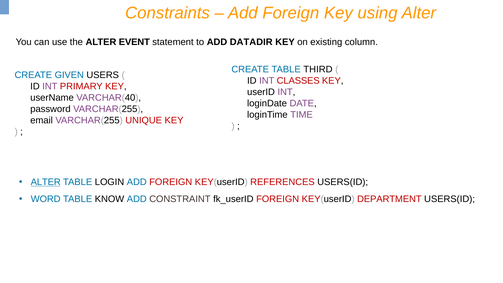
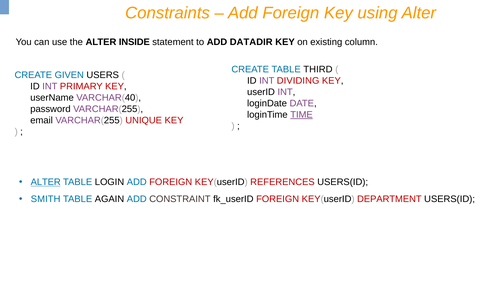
EVENT: EVENT -> INSIDE (134, 42)
CLASSES: CLASSES -> DIVIDING (298, 81)
TIME underline: none -> present (302, 115)
WORD: WORD -> SMITH (46, 199)
KNOW: KNOW -> AGAIN (109, 199)
